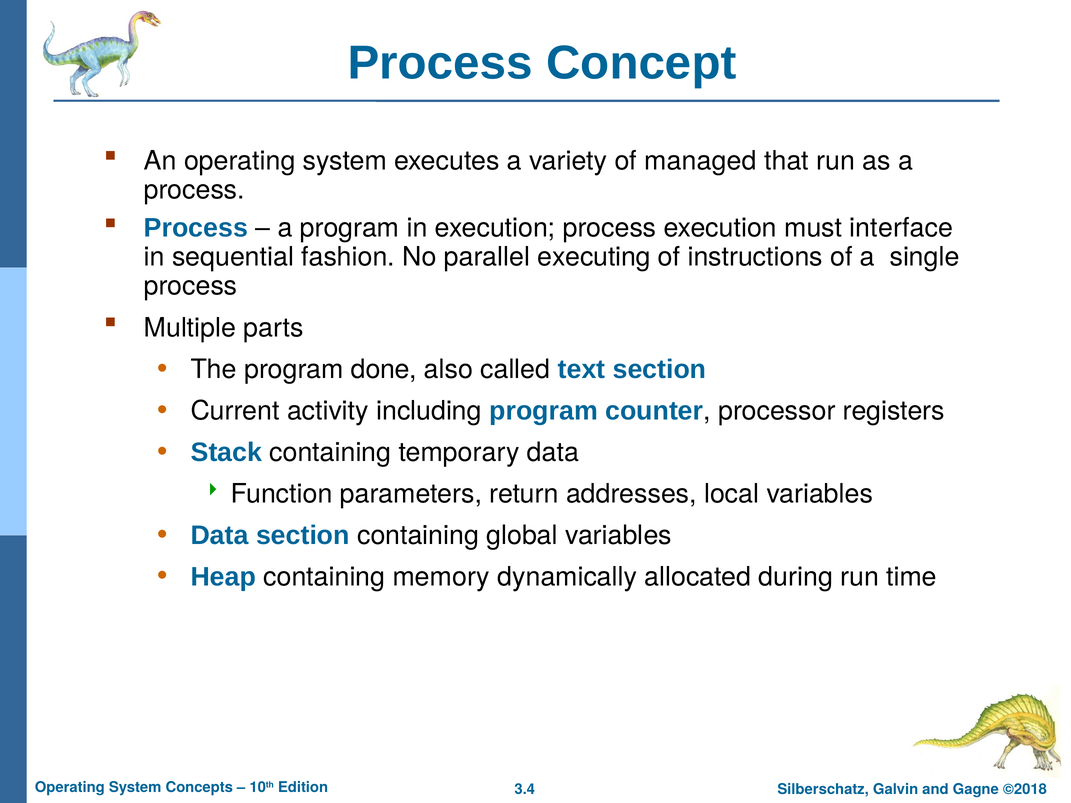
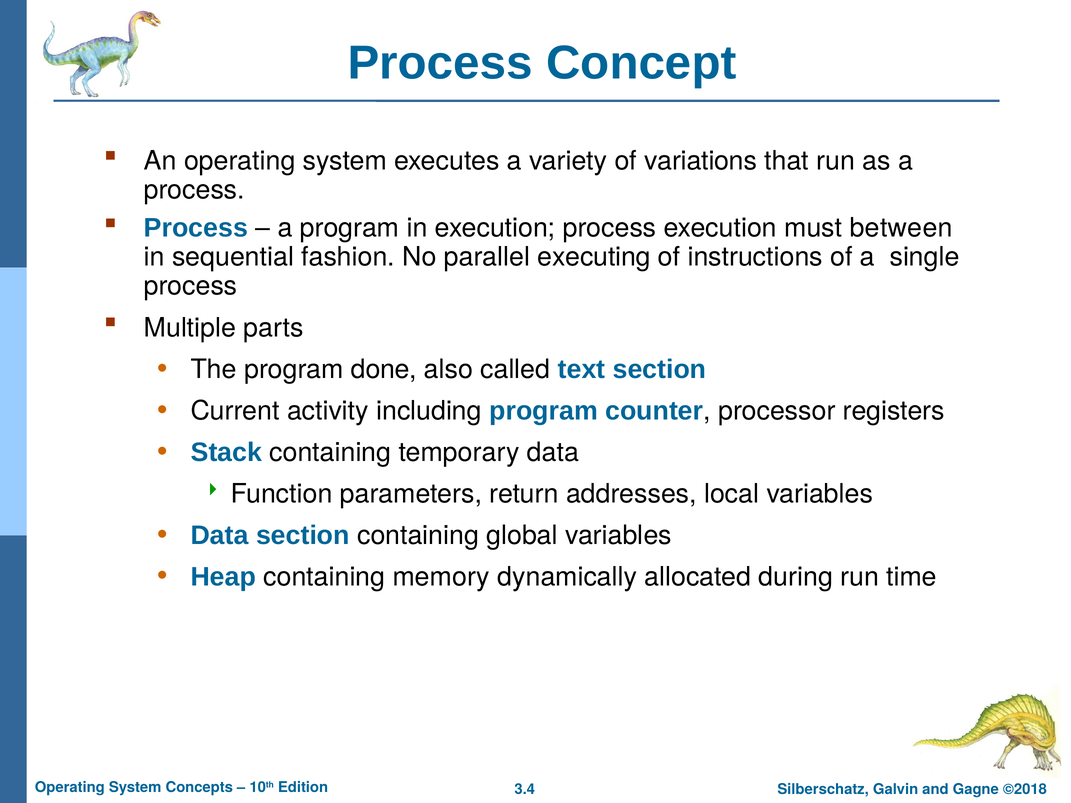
managed: managed -> variations (701, 161)
interface: interface -> between (901, 228)
